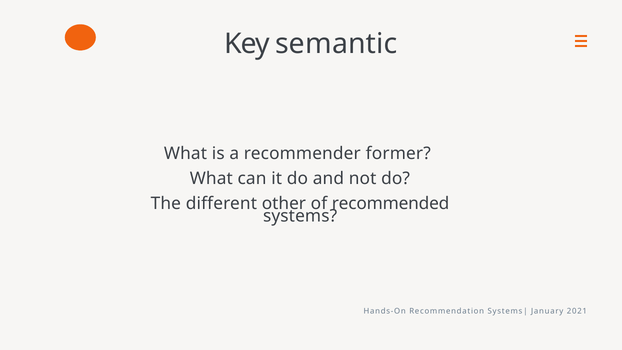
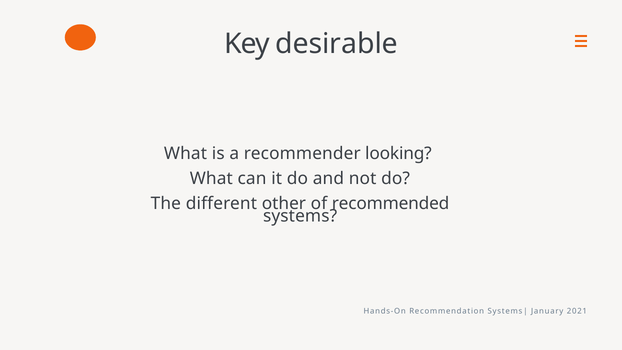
semantic: semantic -> desirable (337, 44)
former: former -> looking (398, 154)
